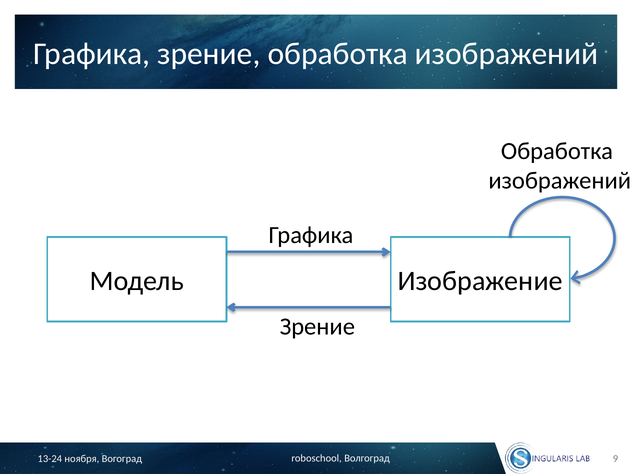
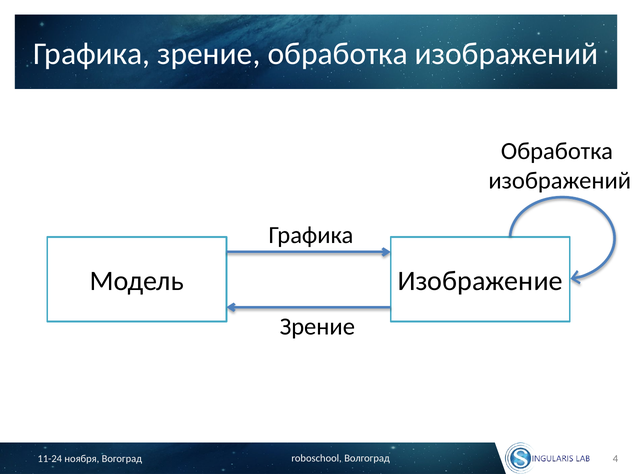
13-24: 13-24 -> 11-24 (50, 459)
9: 9 -> 4 (615, 459)
